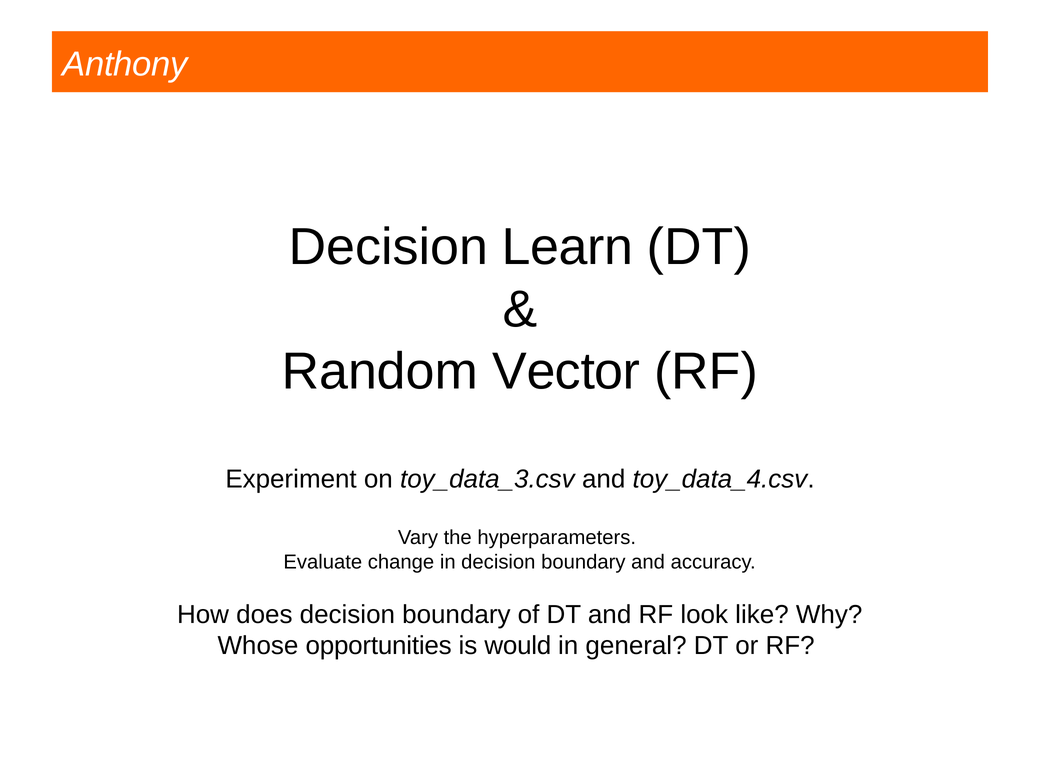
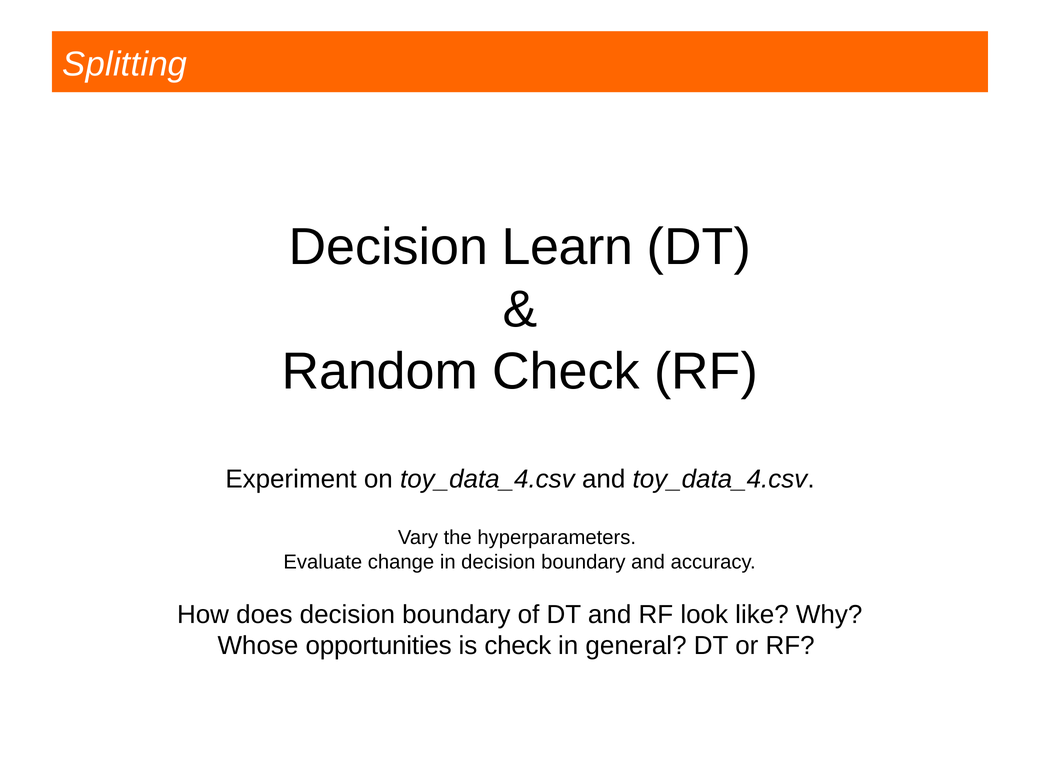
Anthony: Anthony -> Splitting (125, 64)
Random Vector: Vector -> Check (566, 372)
on toy_data_3.csv: toy_data_3.csv -> toy_data_4.csv (487, 479)
is would: would -> check (518, 646)
